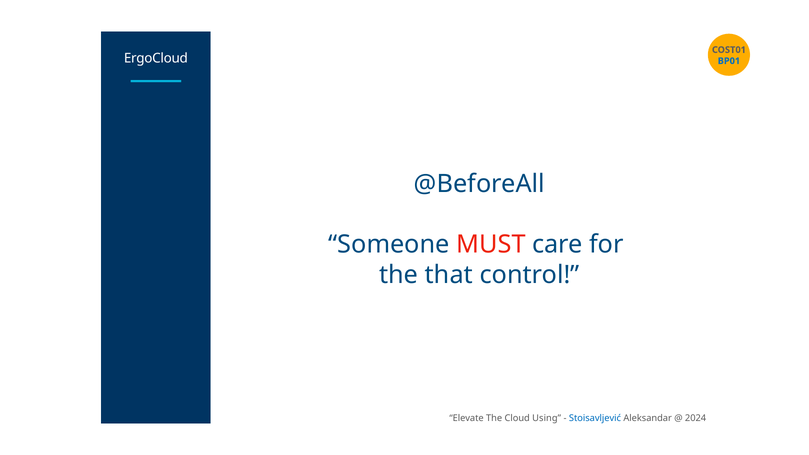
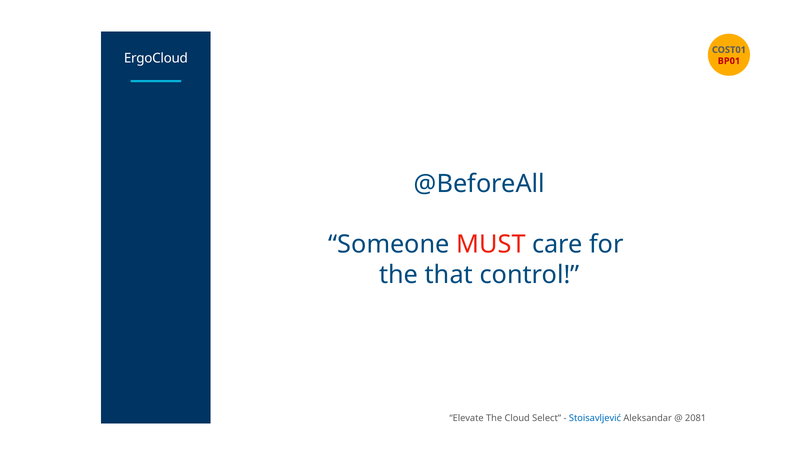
BP01 colour: blue -> red (729, 61)
Using: Using -> Select (547, 418)
2024: 2024 -> 2081 (696, 418)
